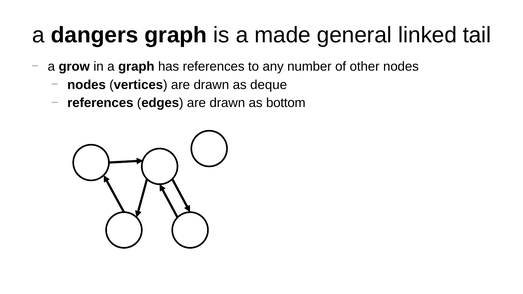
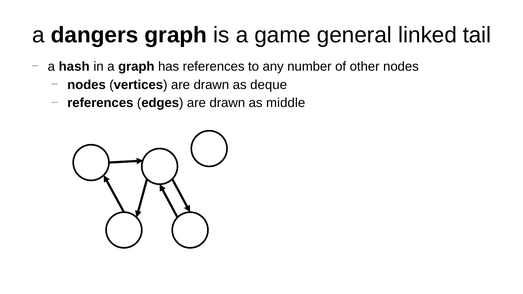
made: made -> game (283, 35)
grow: grow -> hash (74, 66)
bottom: bottom -> middle (286, 103)
